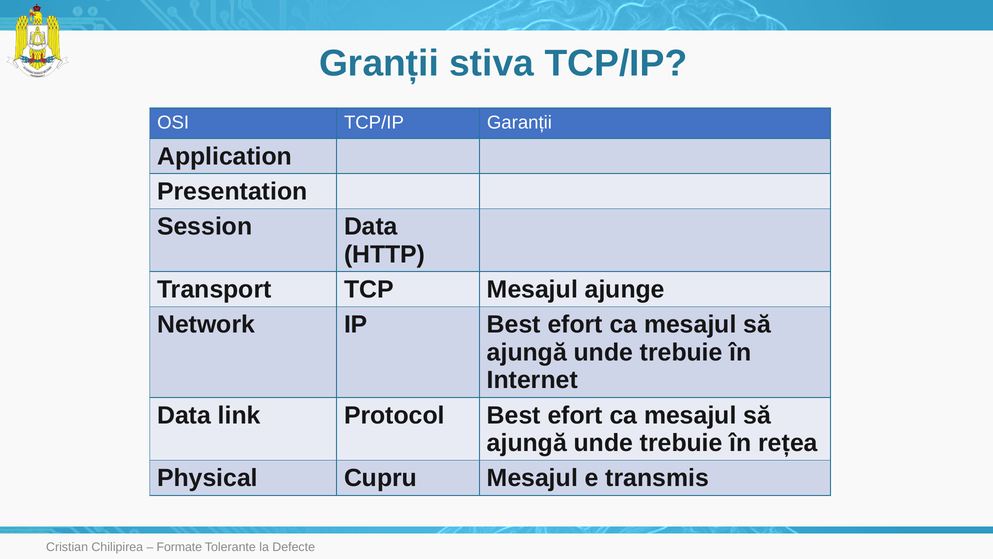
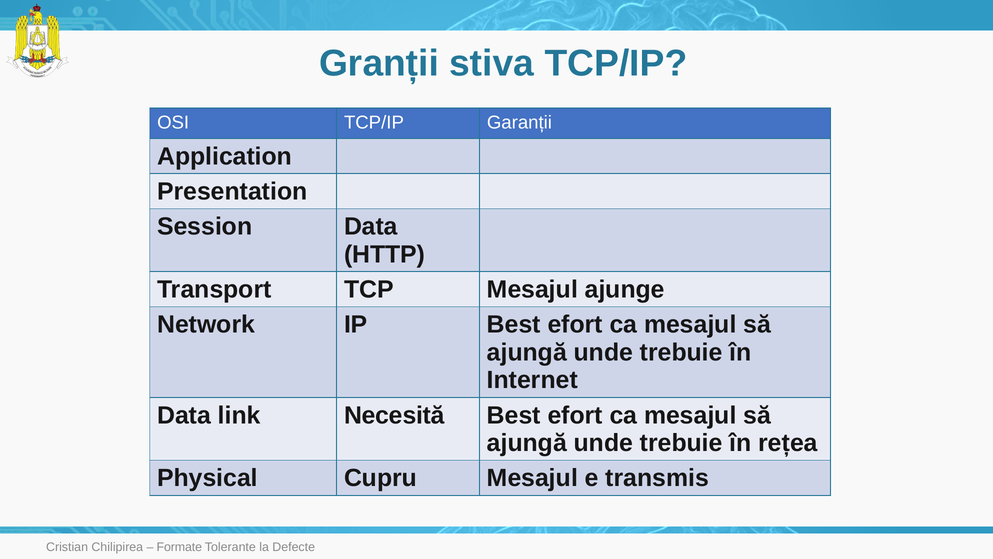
Protocol: Protocol -> Necesită (394, 415)
